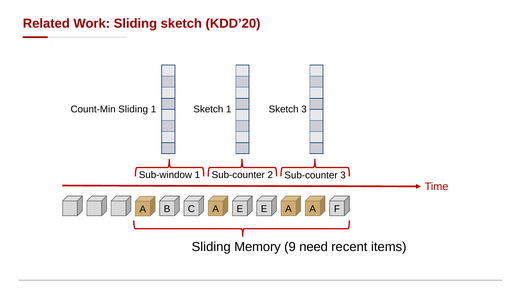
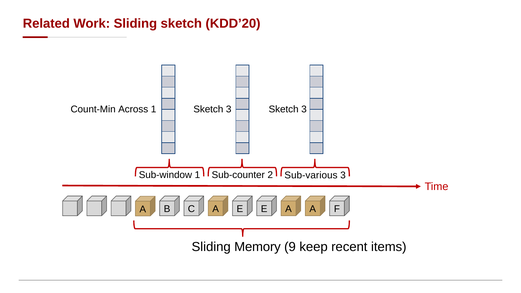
Count-Min Sliding: Sliding -> Across (133, 109)
1 Sketch 1: 1 -> 3 (229, 109)
2 Sub-counter: Sub-counter -> Sub-various (311, 175)
need: need -> keep (314, 247)
